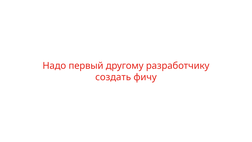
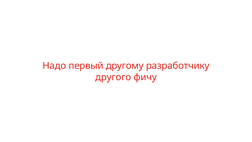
создать: создать -> другого (113, 77)
